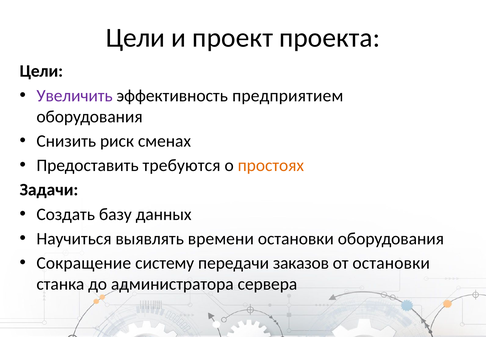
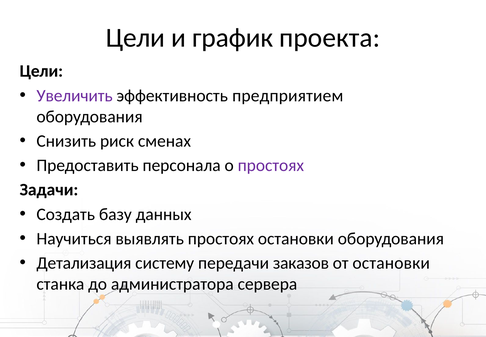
проект: проект -> график (233, 38)
требуются: требуются -> персонала (182, 165)
простоях colour: orange -> purple (271, 165)
выявлять времени: времени -> простоях (221, 238)
Сокращение: Сокращение -> Детализация (84, 263)
